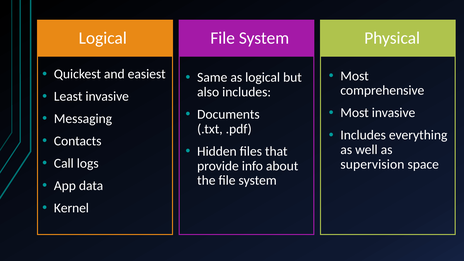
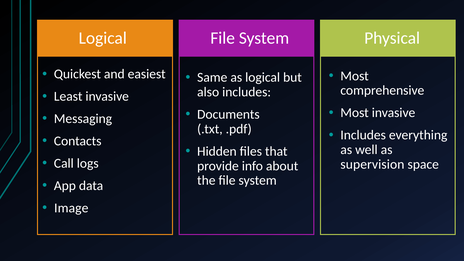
Kernel: Kernel -> Image (71, 208)
